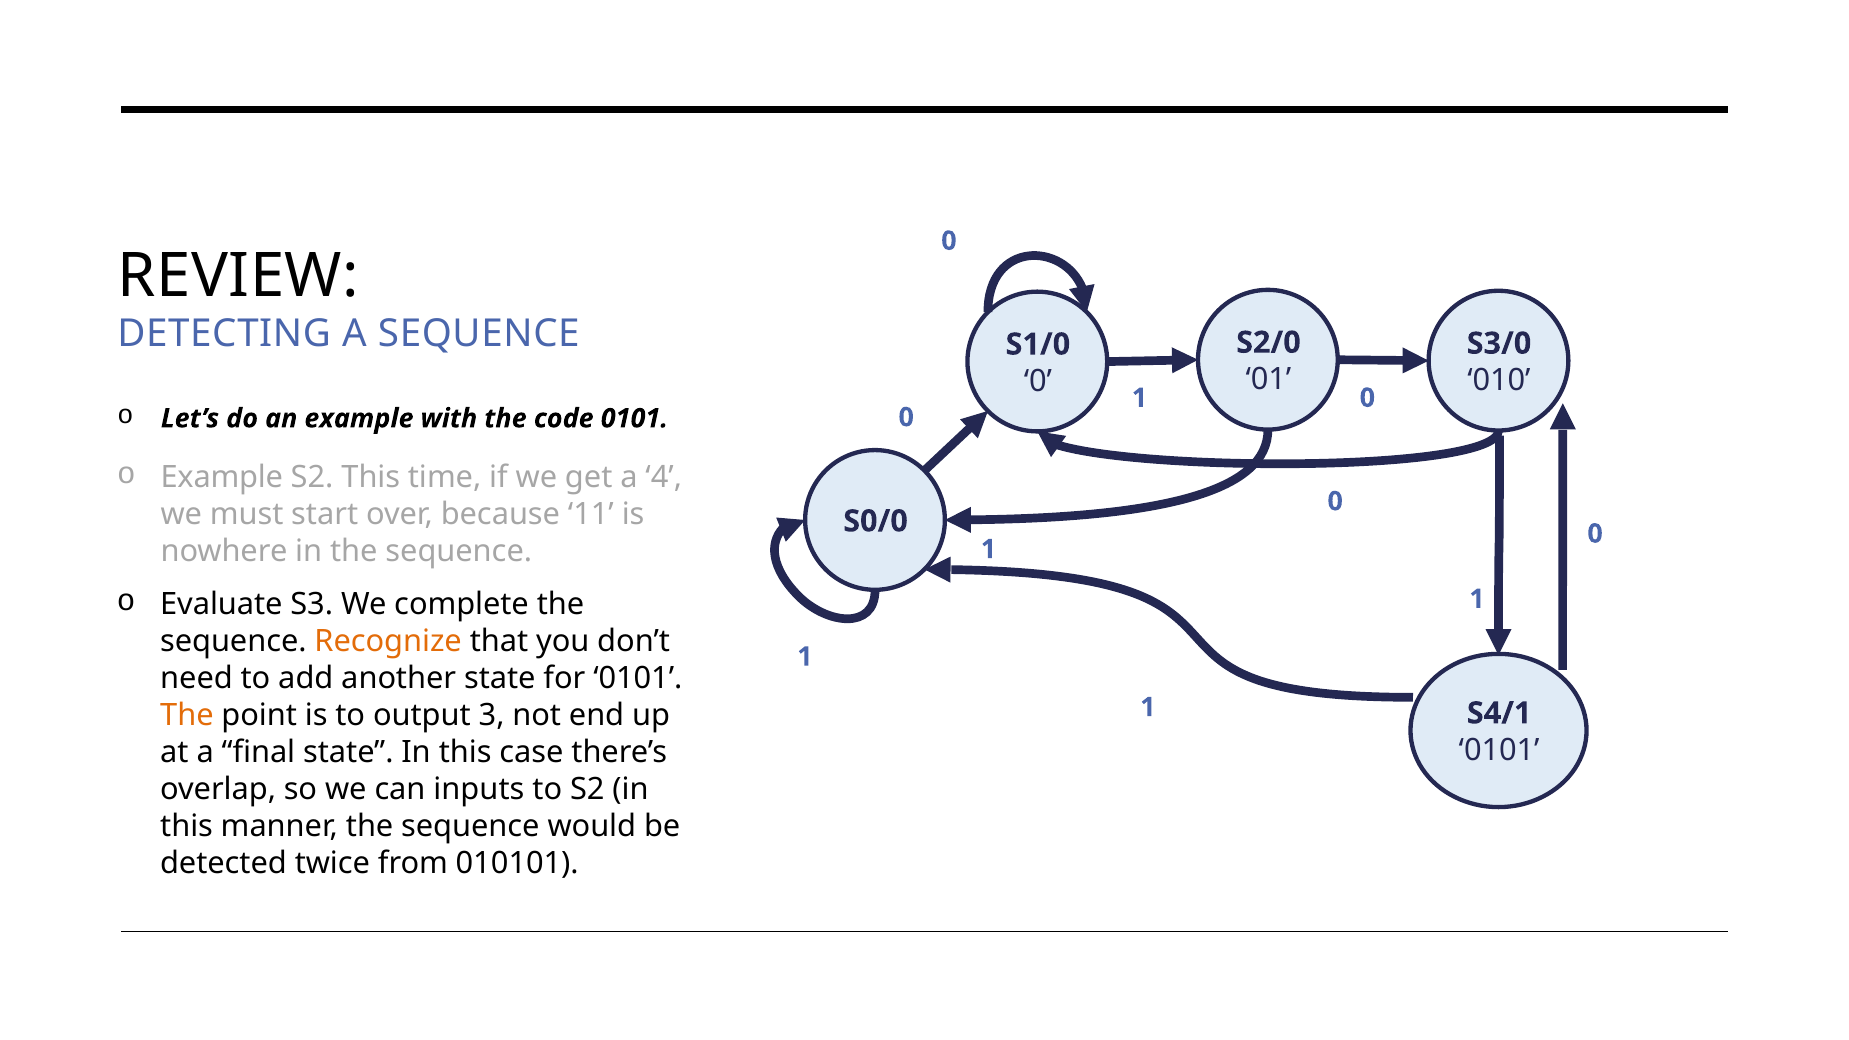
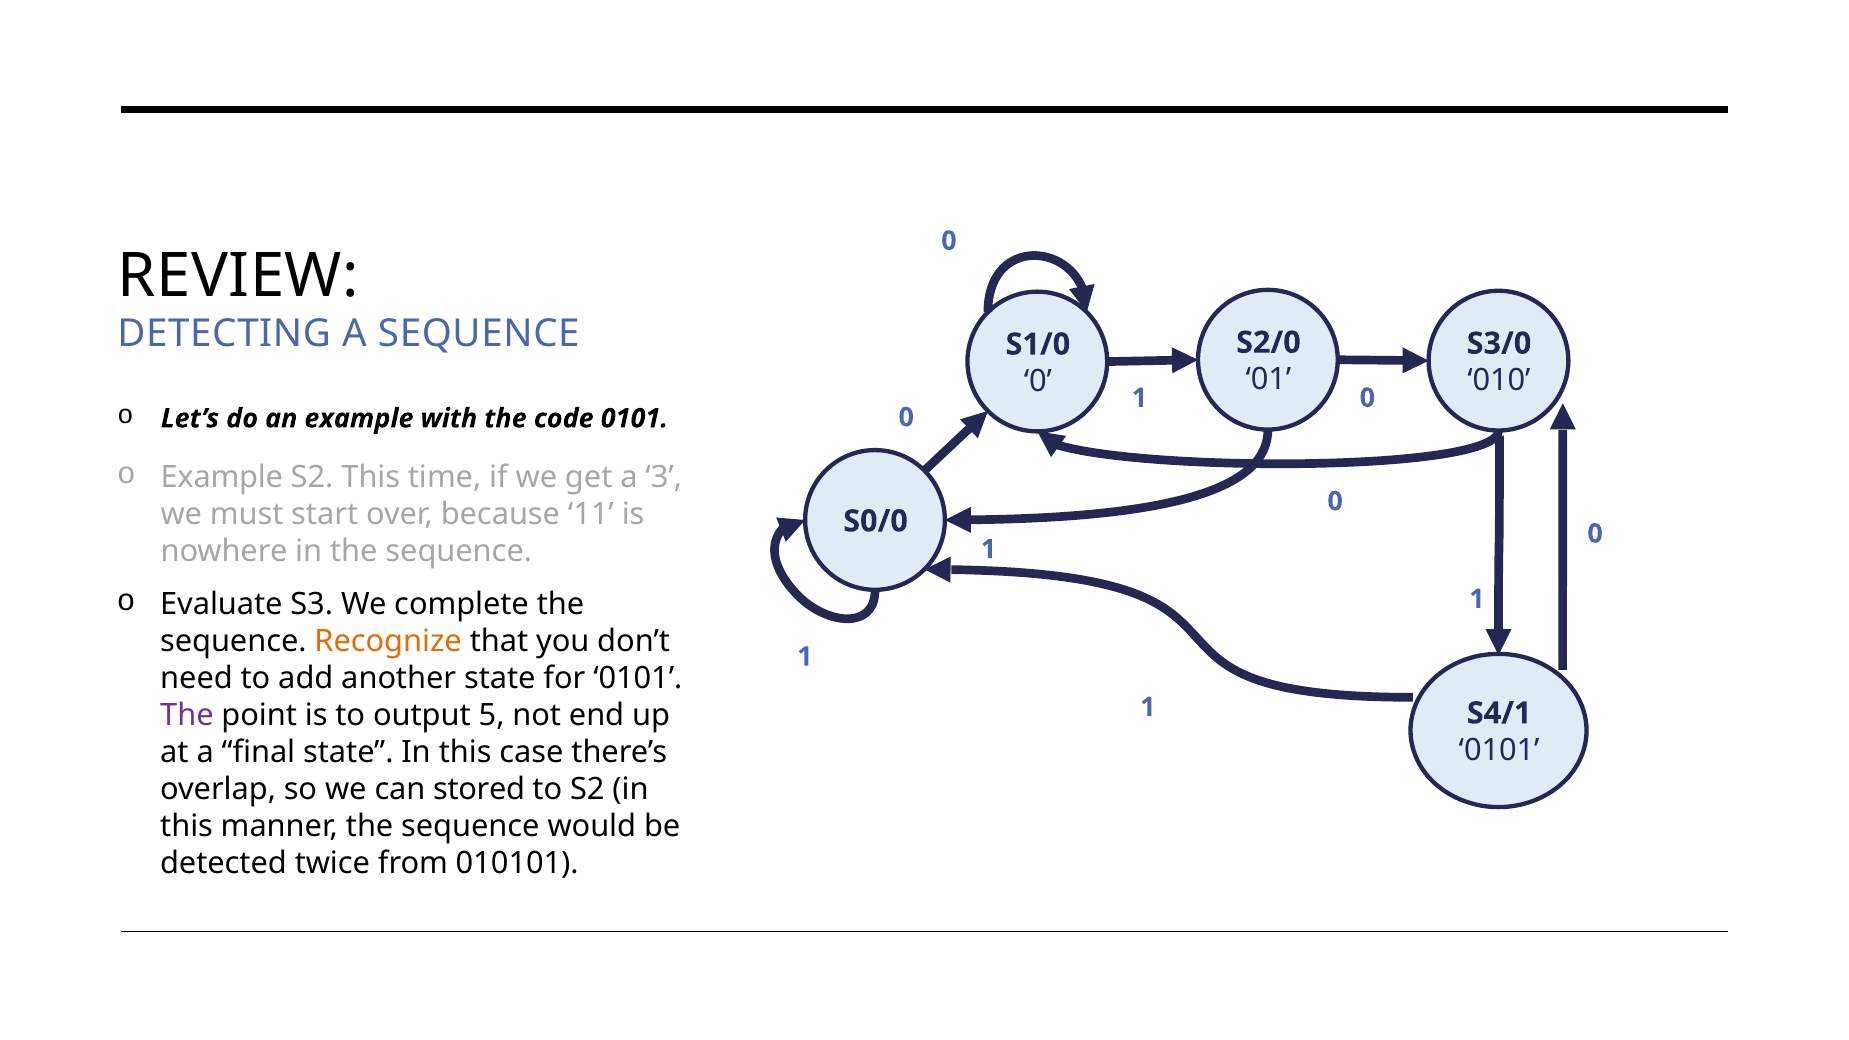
4: 4 -> 3 (664, 478)
The colour: orange -> purple (187, 715)
3: 3 -> 5 (492, 715)
inputs: inputs -> stored (479, 789)
